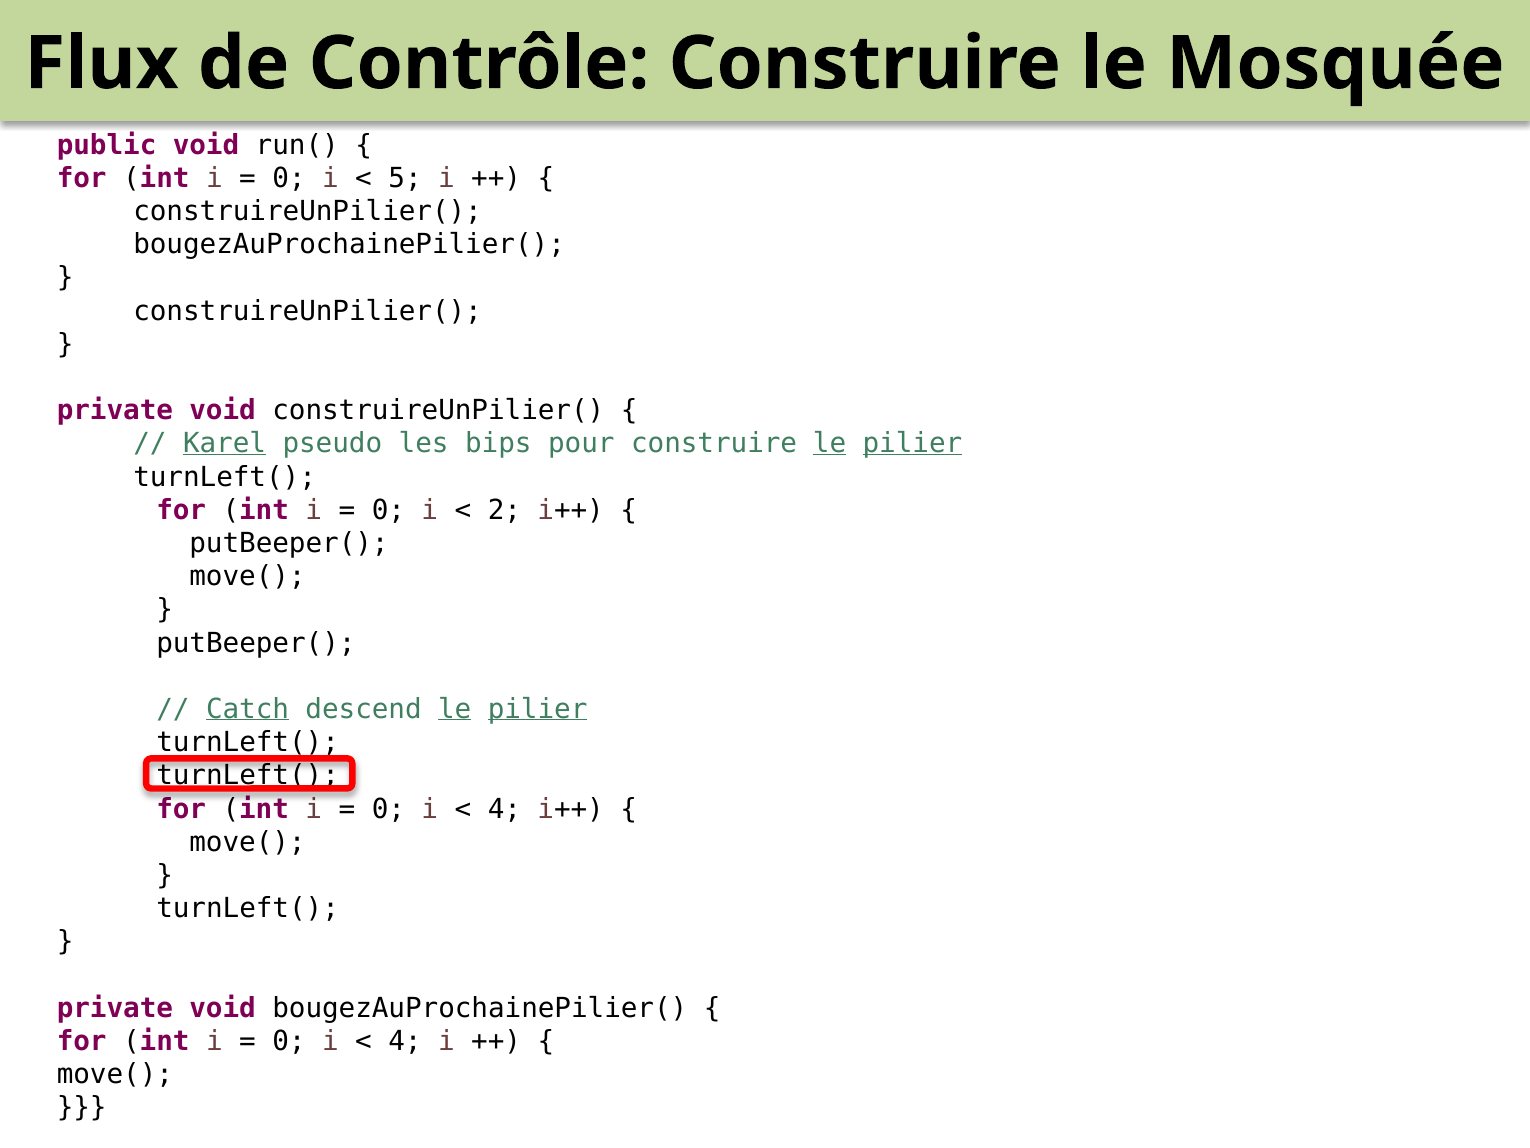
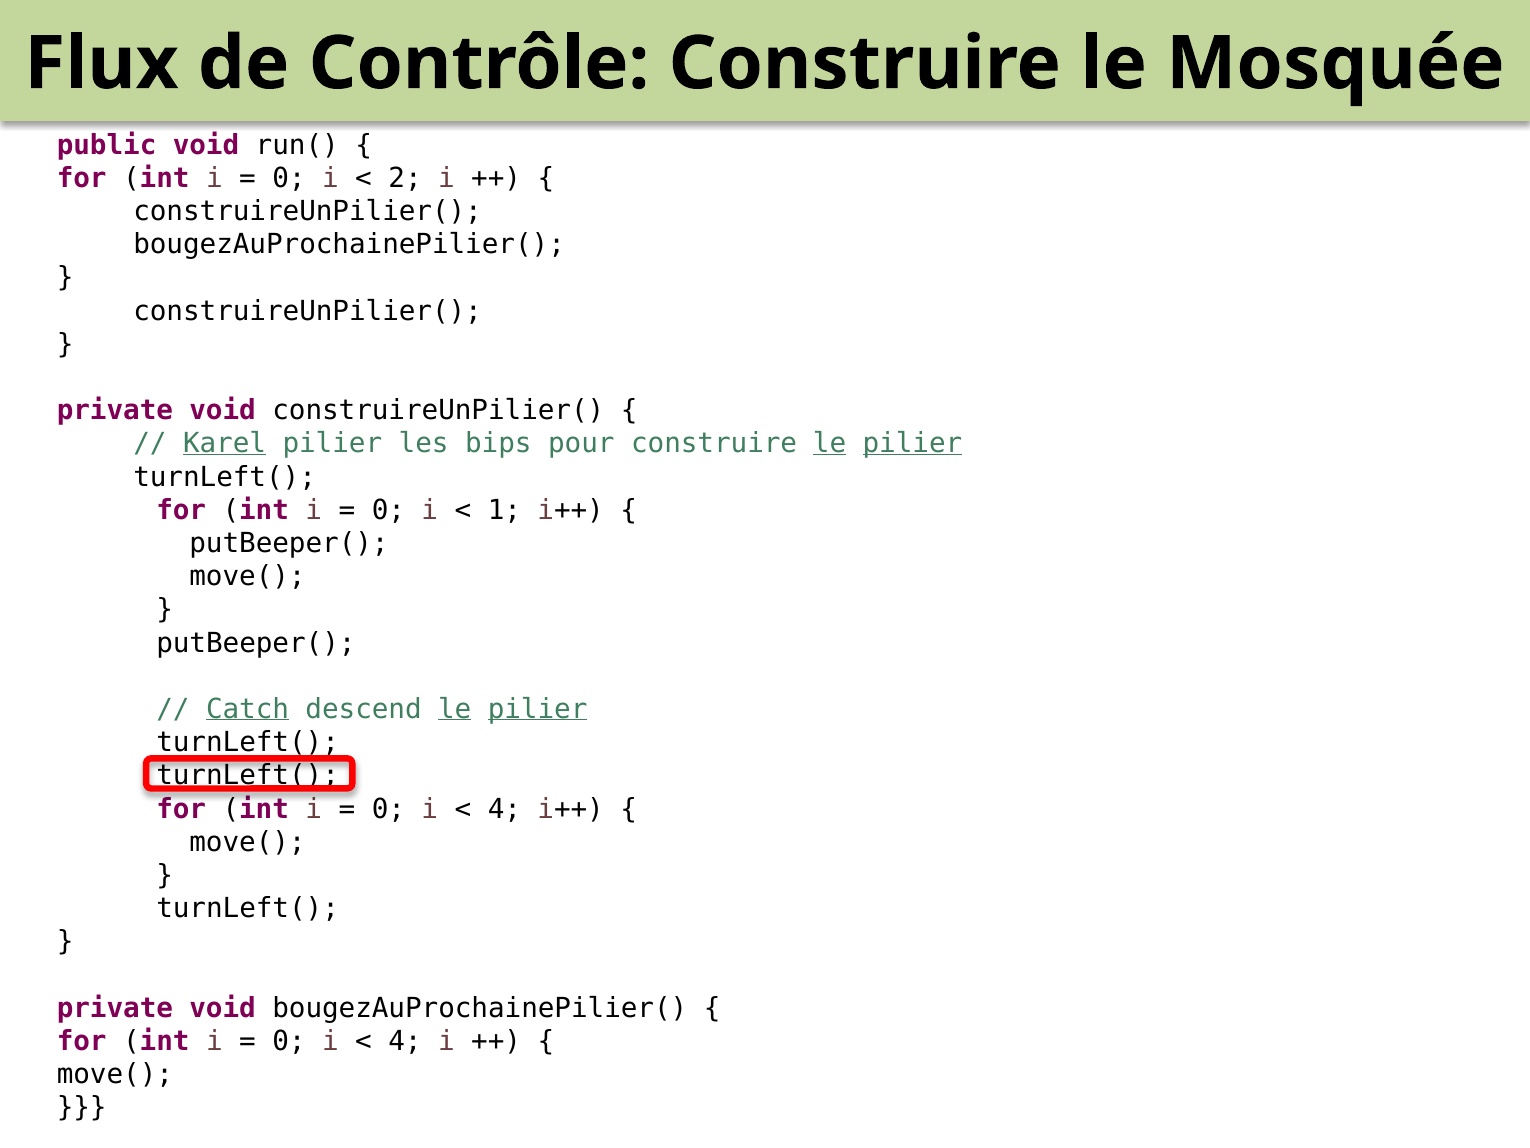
5: 5 -> 2 (405, 178)
Karel pseudo: pseudo -> pilier (332, 444)
2: 2 -> 1 (504, 510)
